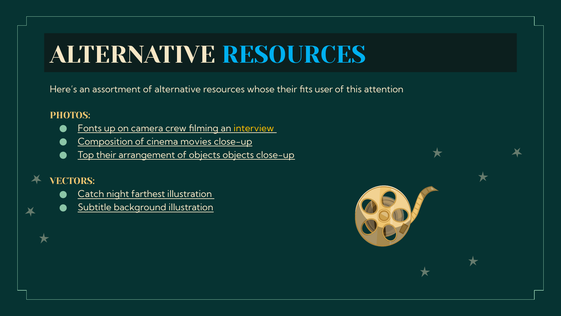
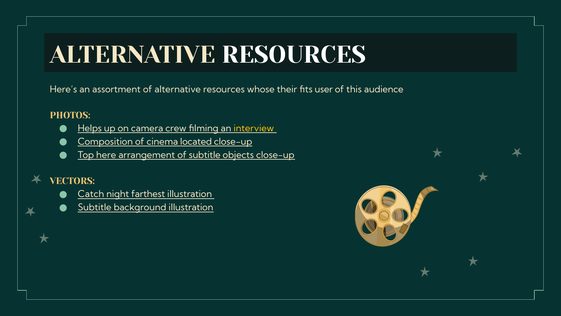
RESOURCES colour: light blue -> white (294, 55)
attention: attention -> audience (384, 89)
Fonts: Fonts -> Helps (90, 128)
movies: movies -> located (196, 141)
Top their: their -> here (106, 155)
of objects: objects -> subtitle (205, 155)
